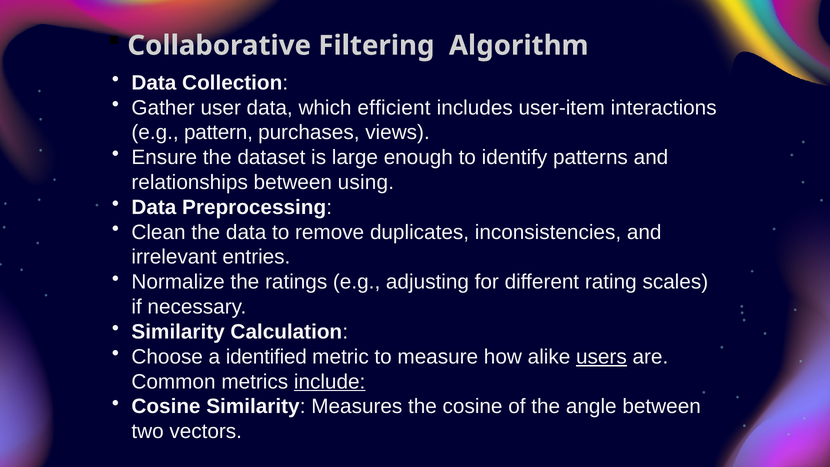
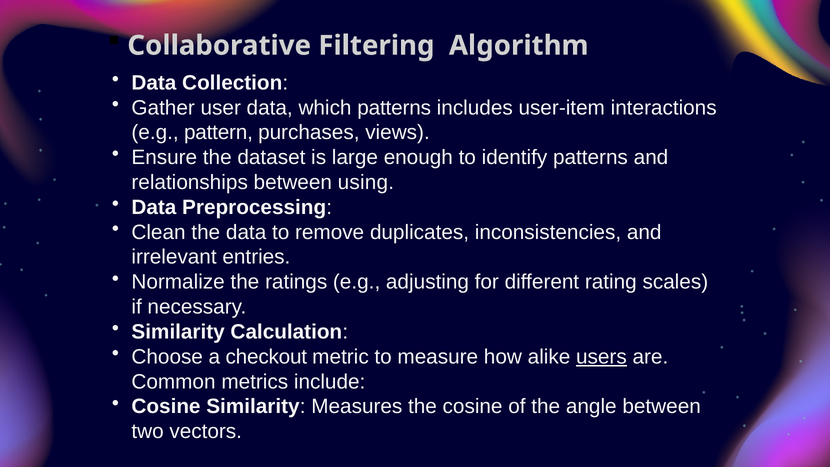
which efficient: efficient -> patterns (394, 108)
identified: identified -> checkout (266, 357)
include underline: present -> none (330, 382)
